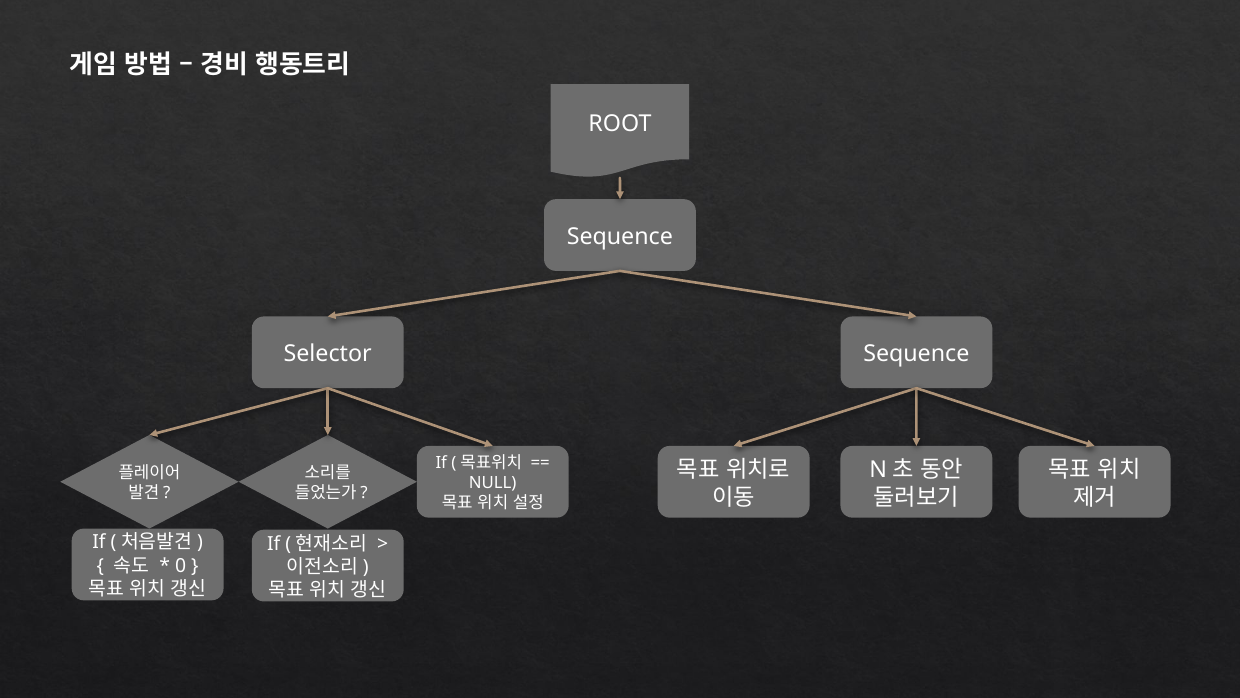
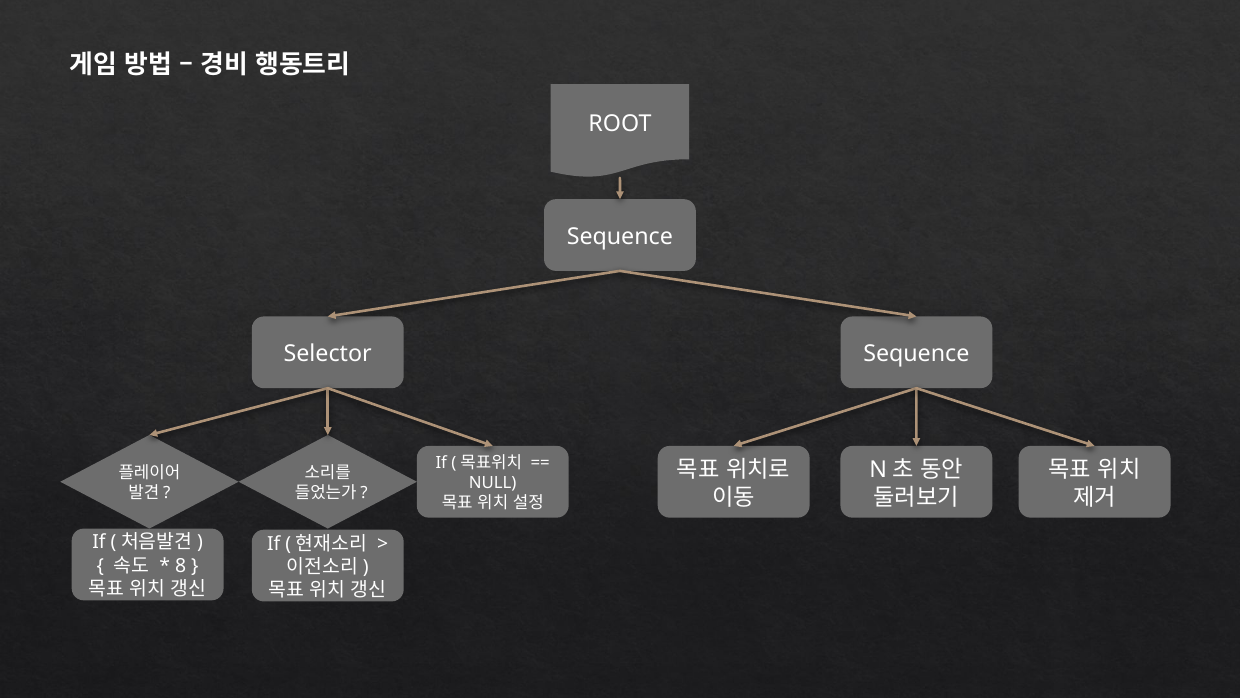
0: 0 -> 8 (181, 565)
